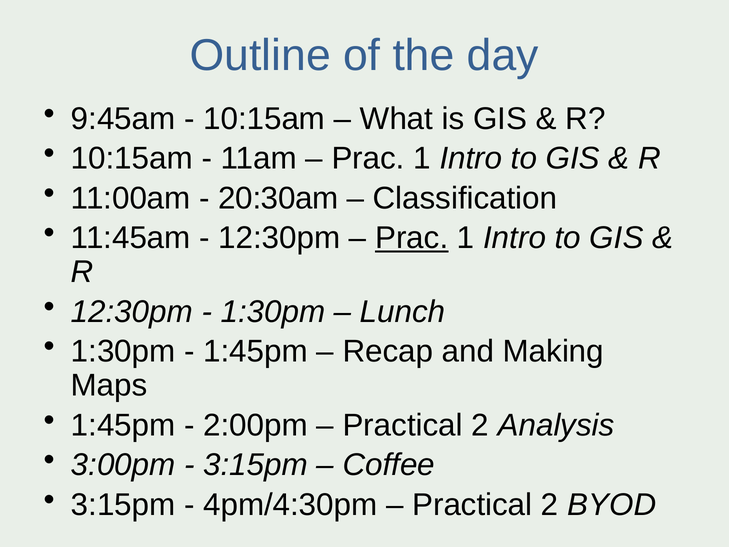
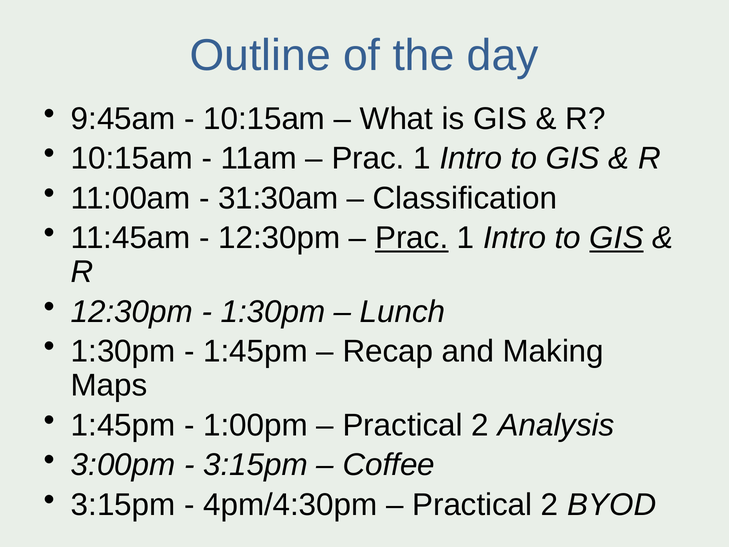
20:30am: 20:30am -> 31:30am (278, 198)
GIS underline: none -> present (616, 238)
2:00pm: 2:00pm -> 1:00pm (255, 425)
